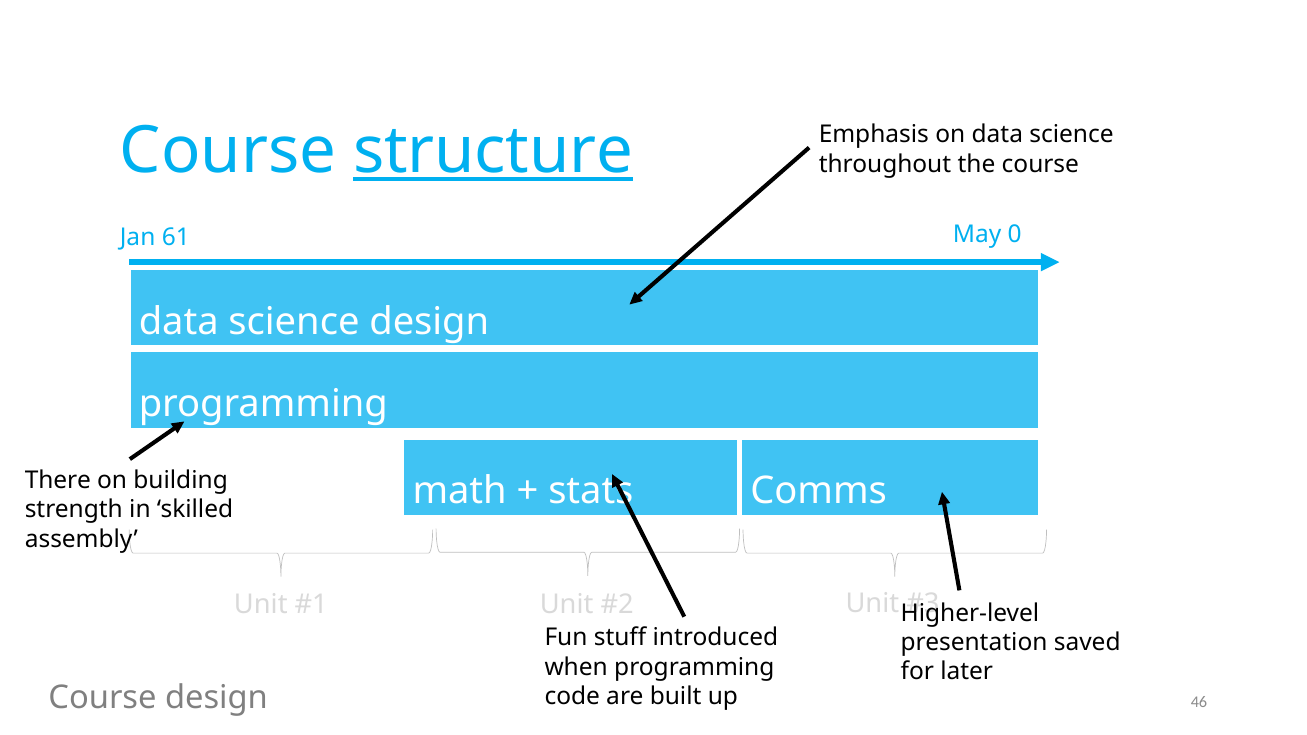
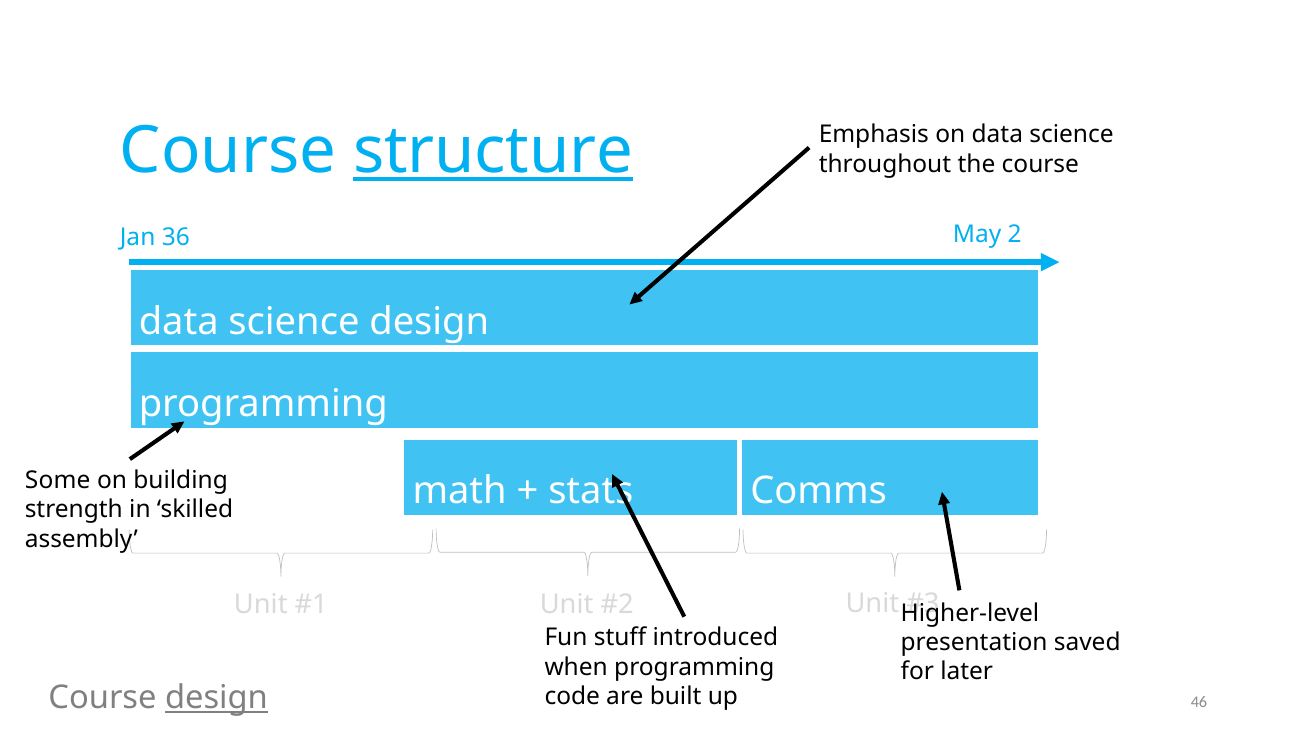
61: 61 -> 36 (176, 238)
0: 0 -> 2 (1015, 235)
There: There -> Some (58, 480)
design underline: none -> present (216, 698)
